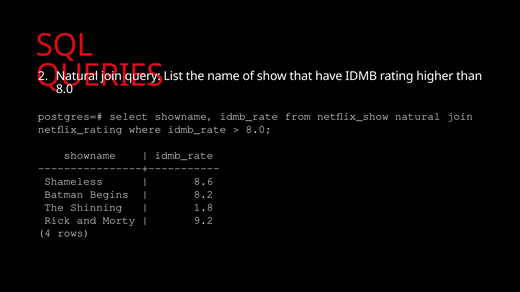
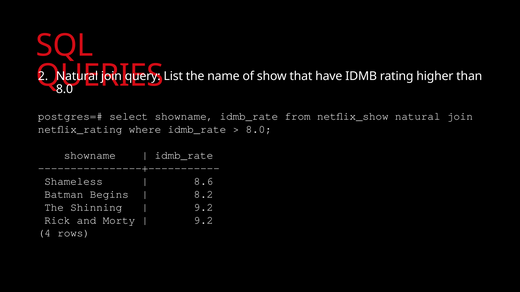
1.8: 1.8 -> 9.2 (203, 207)
